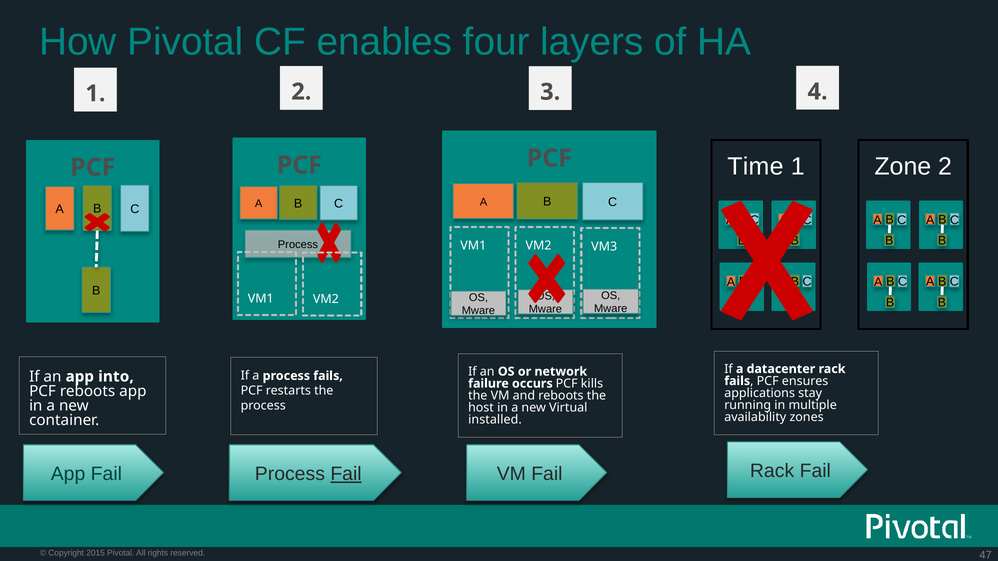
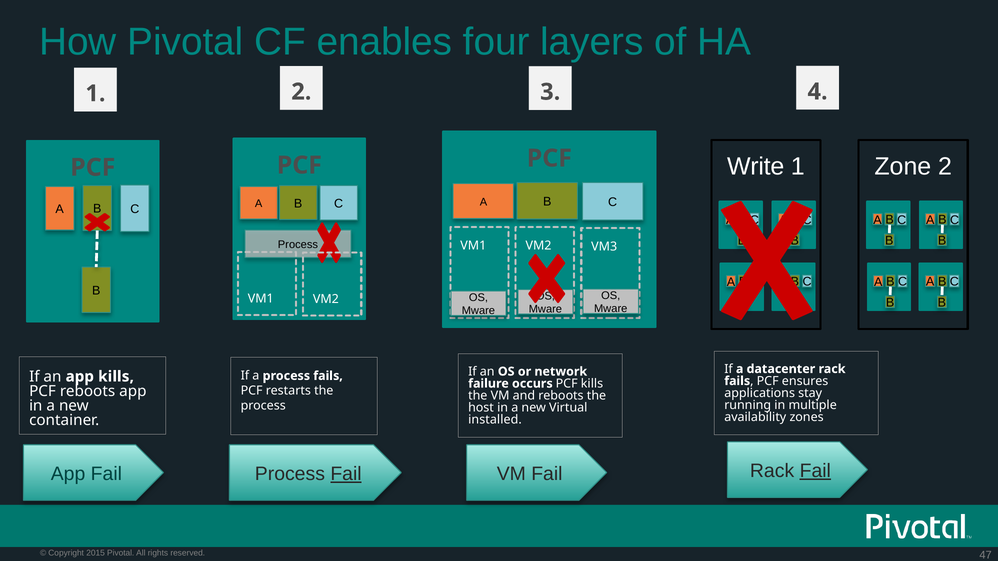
Time: Time -> Write (756, 167)
app into: into -> kills (116, 377)
Fail underline: none -> present (815, 471)
